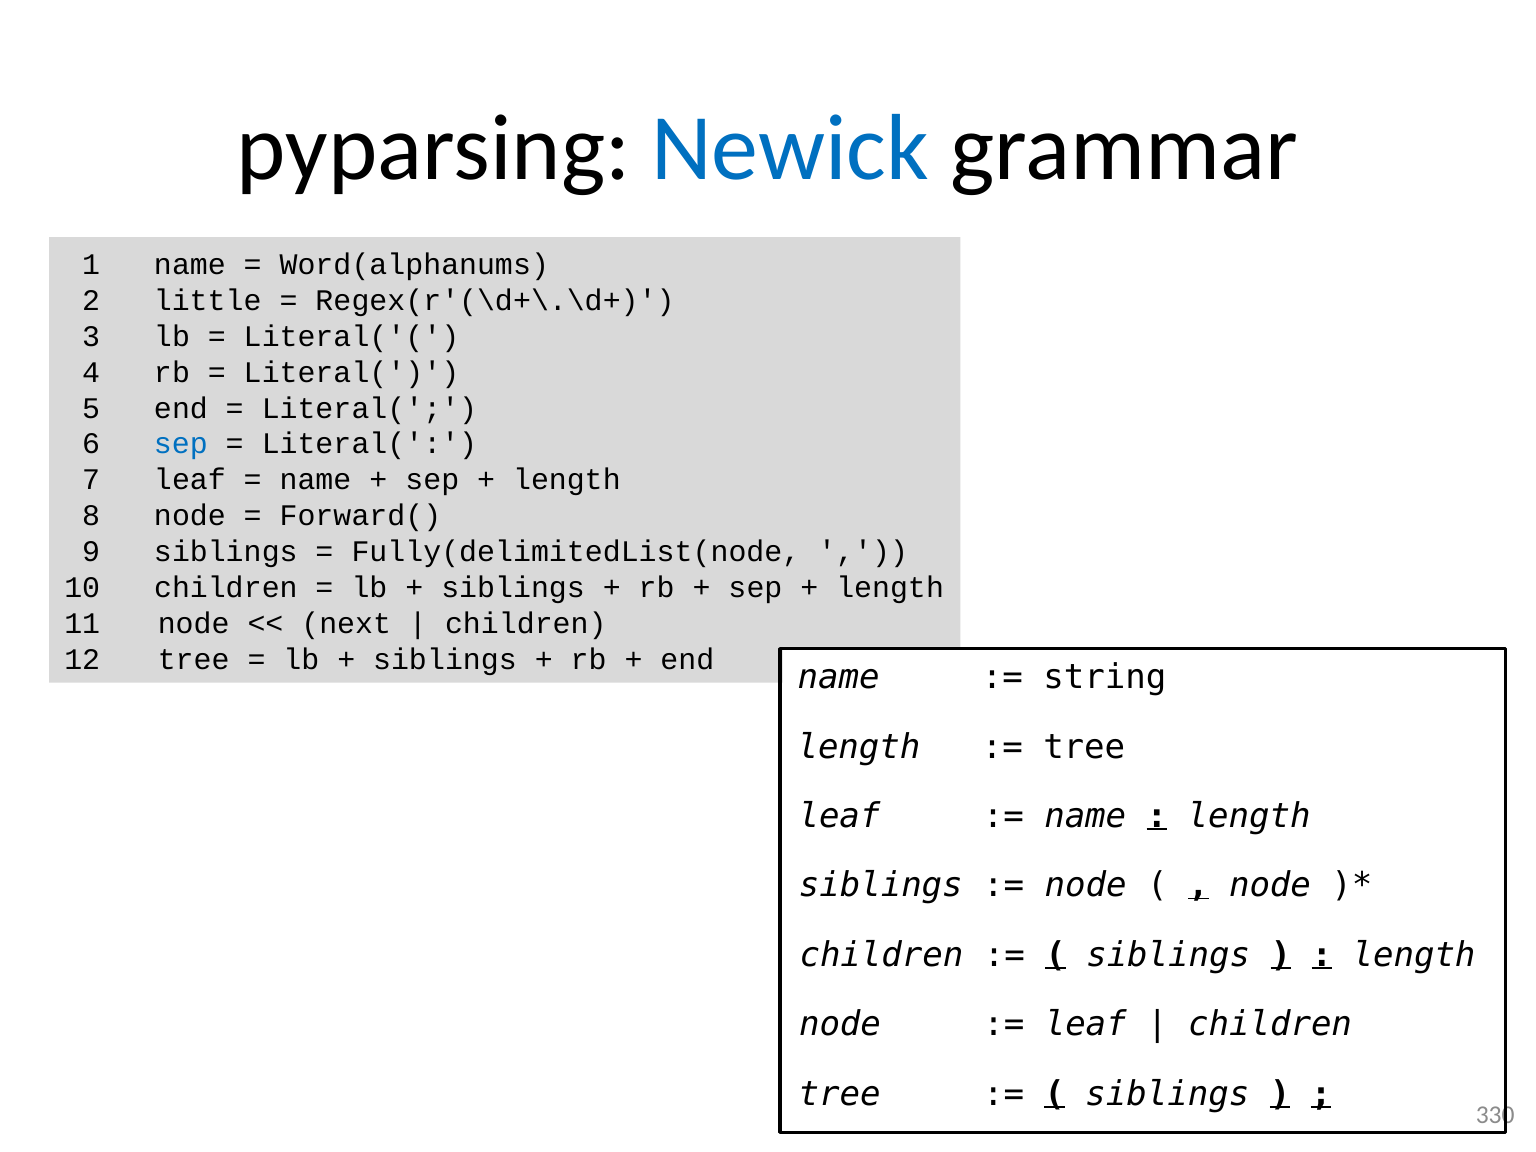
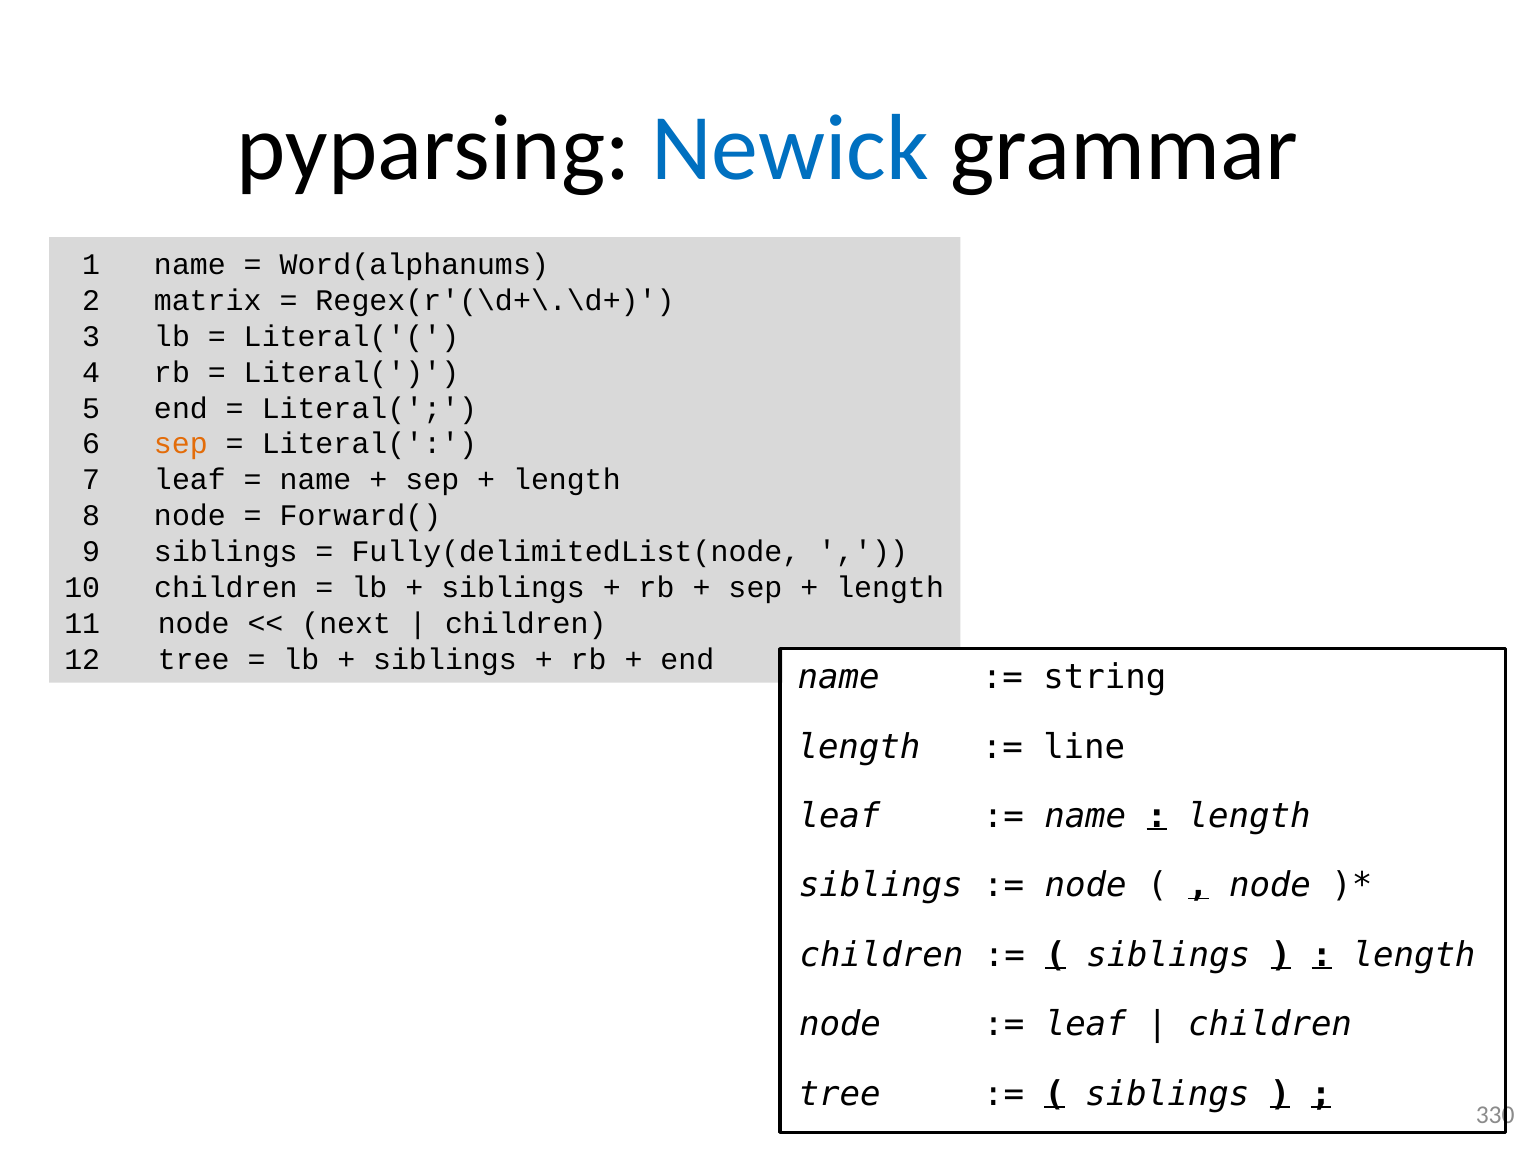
little: little -> matrix (208, 301)
sep colour: blue -> orange (181, 444)
tree: tree -> line (1084, 747)
